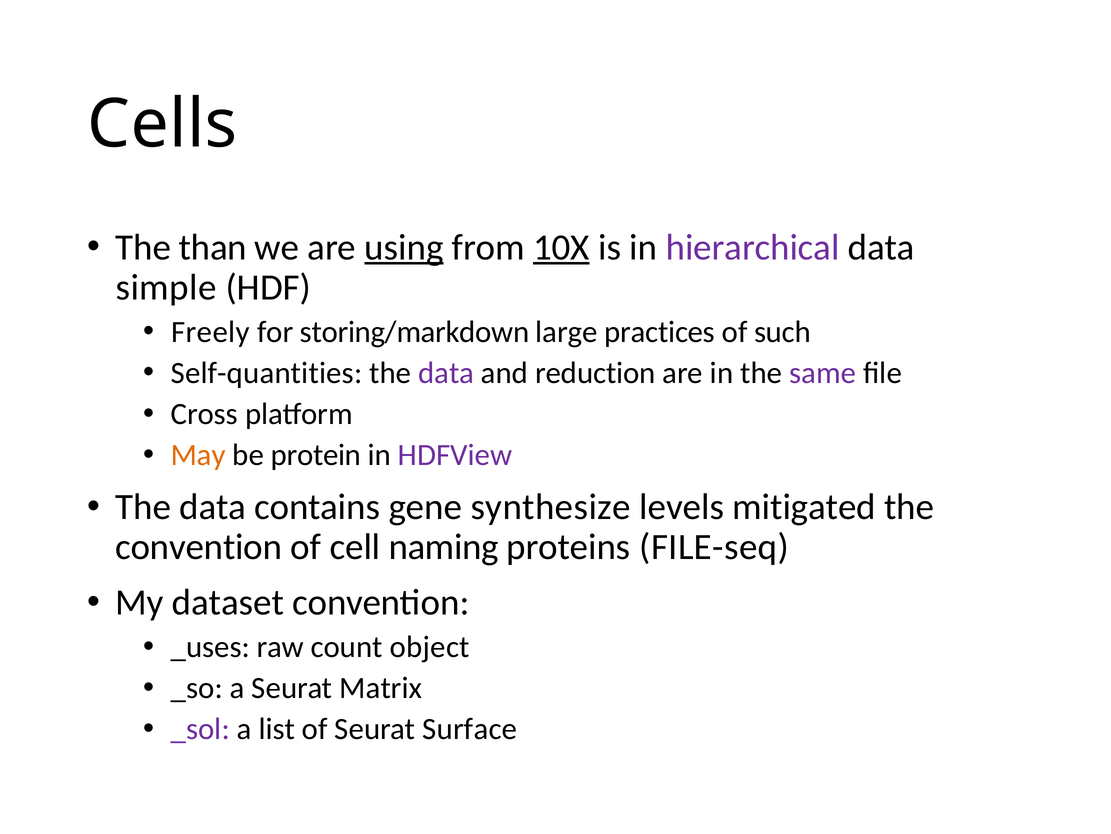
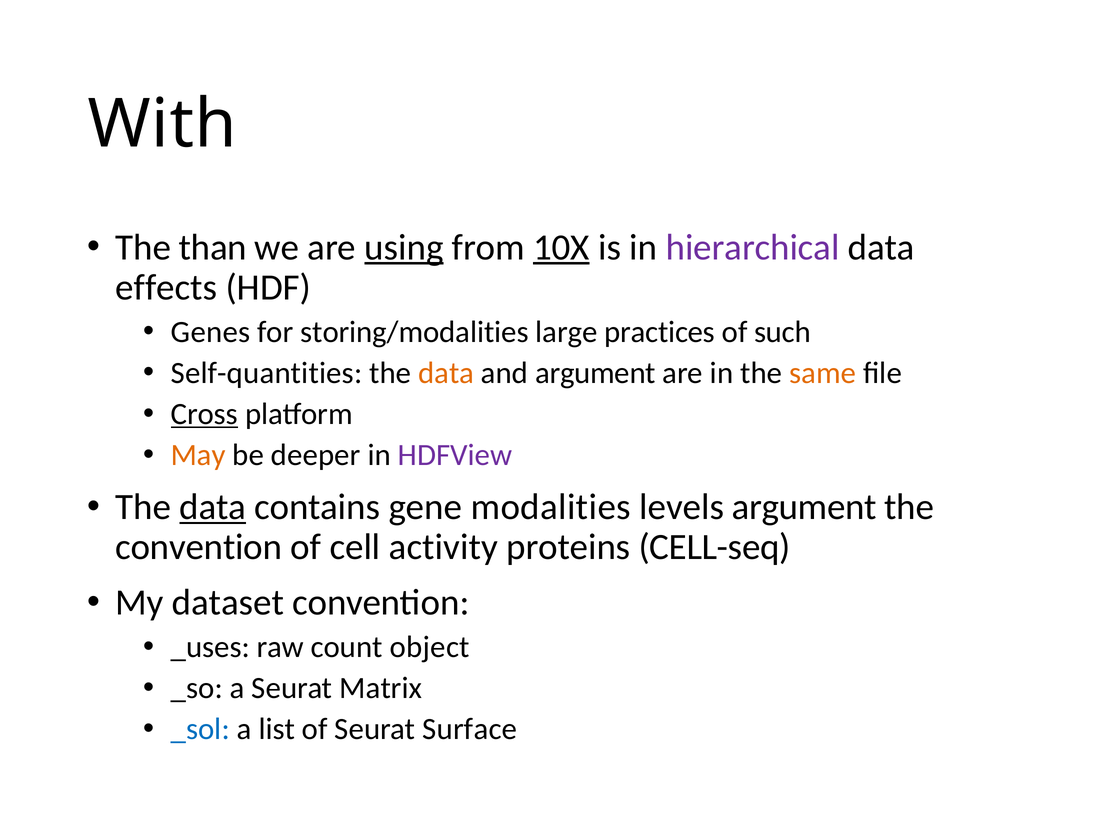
Cells: Cells -> With (162, 124)
simple: simple -> effects (166, 287)
Freely: Freely -> Genes (211, 332)
storing/markdown: storing/markdown -> storing/modalities (414, 332)
data colour: purple -> orange (446, 373)
and reduction: reduction -> argument (595, 373)
same colour: purple -> orange (823, 373)
Cross underline: none -> present (204, 414)
protein: protein -> deeper (316, 455)
data underline: none -> present (213, 507)
synthesize: synthesize -> modalities (551, 507)
levels mitigated: mitigated -> argument (804, 507)
naming: naming -> activity (443, 547)
FILE-seq: FILE-seq -> CELL-seq (714, 547)
_sol colour: purple -> blue (200, 728)
